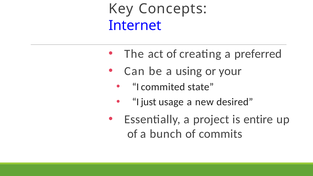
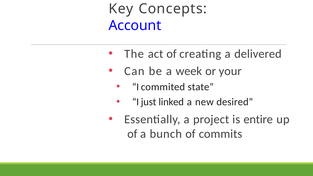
Internet: Internet -> Account (135, 26)
preferred: preferred -> delivered (258, 54)
using: using -> week (189, 71)
usage: usage -> linked (171, 102)
